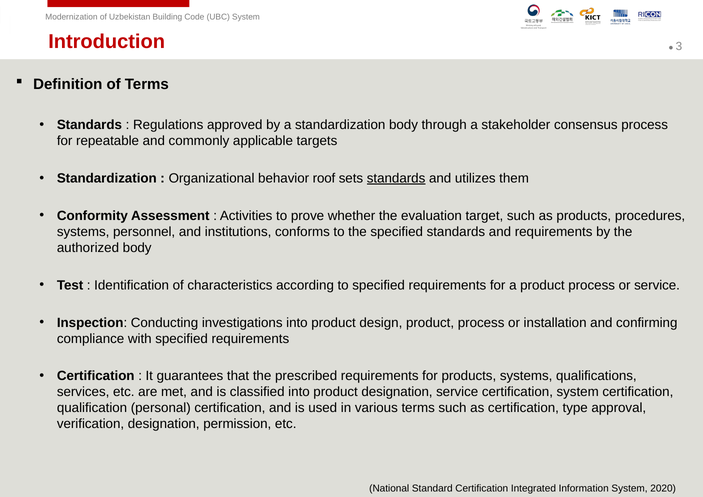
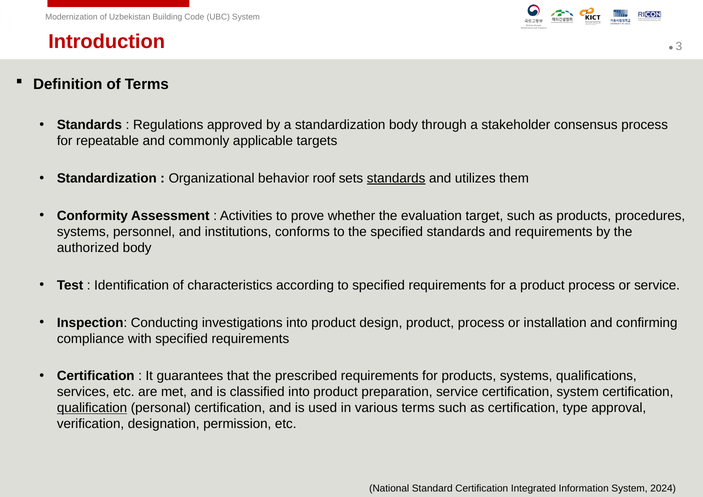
product designation: designation -> preparation (397, 392)
qualification underline: none -> present (92, 408)
2020: 2020 -> 2024 (663, 488)
